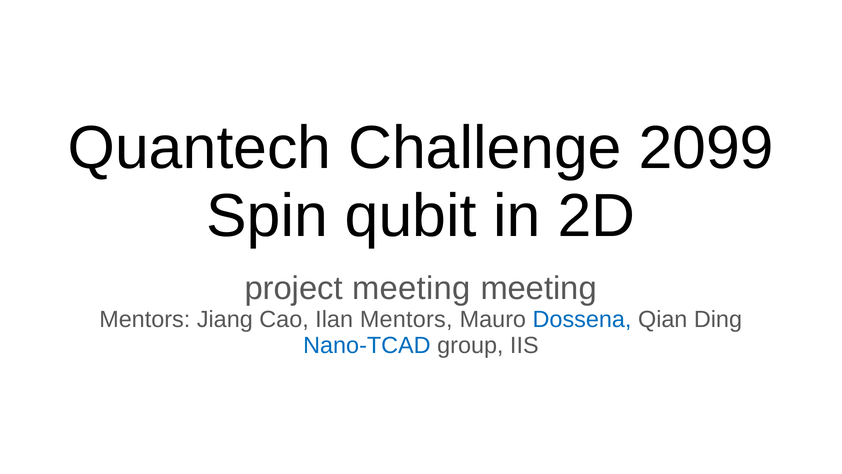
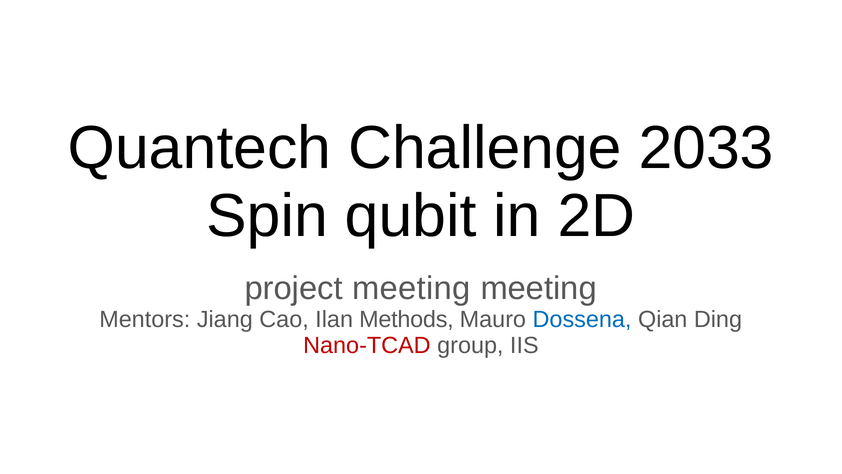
2099: 2099 -> 2033 (706, 148)
Ilan Mentors: Mentors -> Methods (406, 319)
Nano-TCAD colour: blue -> red (367, 345)
